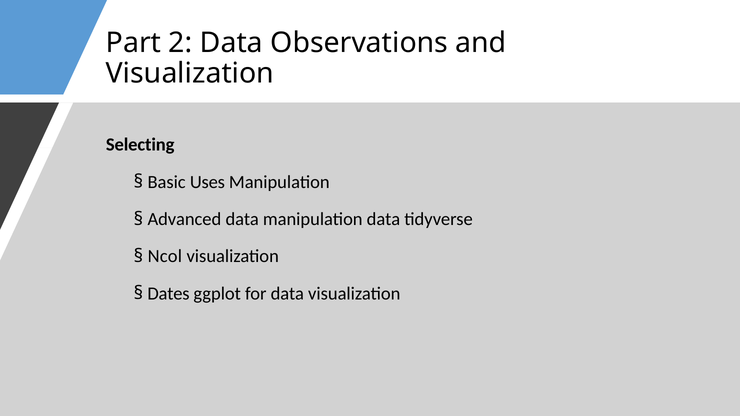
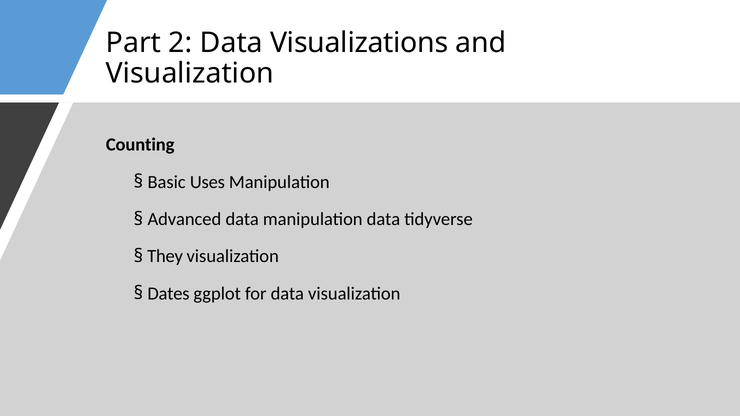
Observations: Observations -> Visualizations (359, 43)
Selecting: Selecting -> Counting (140, 145)
Ncol: Ncol -> They (165, 256)
